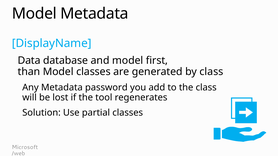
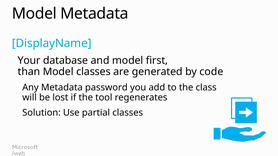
Data: Data -> Your (29, 61)
by class: class -> code (211, 72)
